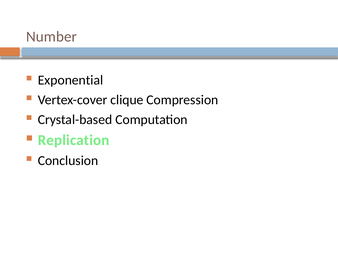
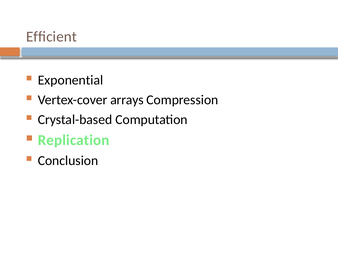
Number: Number -> Efﬁcient (51, 37)
clique: clique -> arrays (127, 100)
